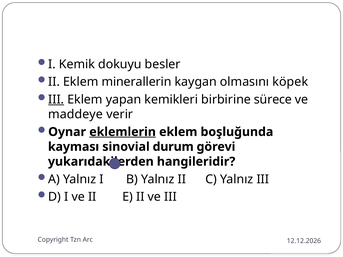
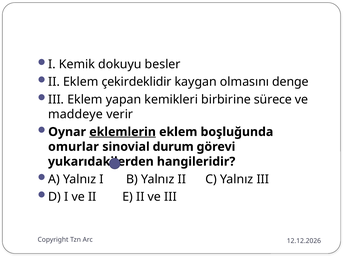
minerallerin: minerallerin -> çekirdeklidir (137, 82)
köpek: köpek -> denge (290, 82)
III underline: present -> none (56, 100)
kayması: kayması -> omurlar (73, 147)
